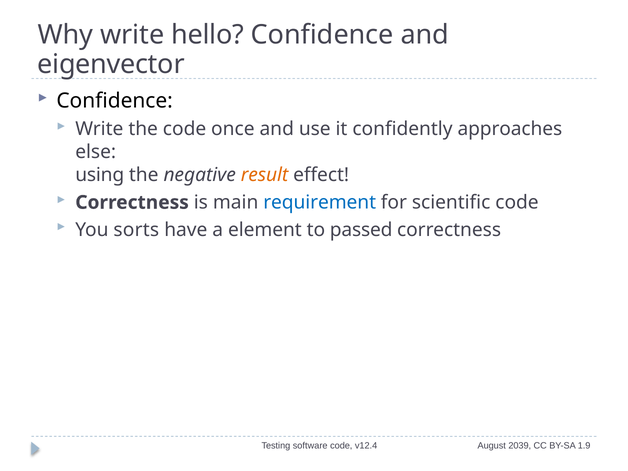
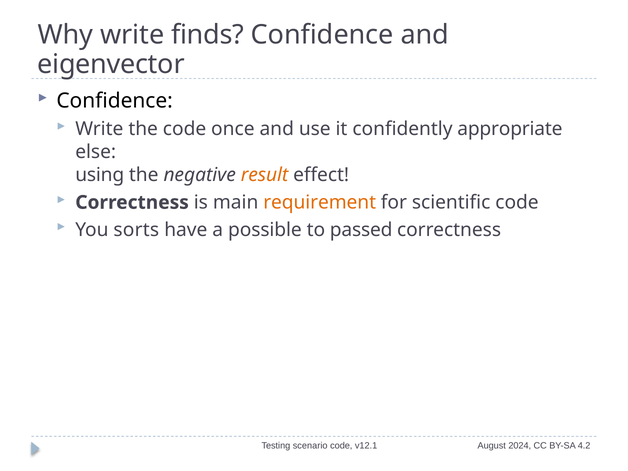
hello: hello -> finds (208, 35)
approaches: approaches -> appropriate (510, 129)
requirement colour: blue -> orange (320, 202)
element: element -> possible (265, 230)
software: software -> scenario (310, 446)
v12.4: v12.4 -> v12.1 (366, 446)
2039: 2039 -> 2024 (520, 446)
1.9: 1.9 -> 4.2 (584, 446)
